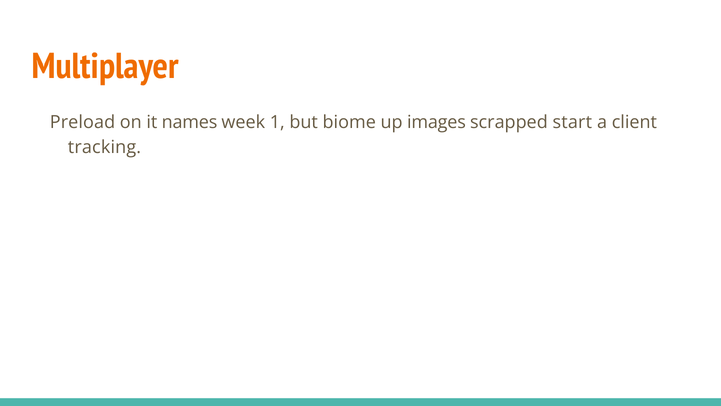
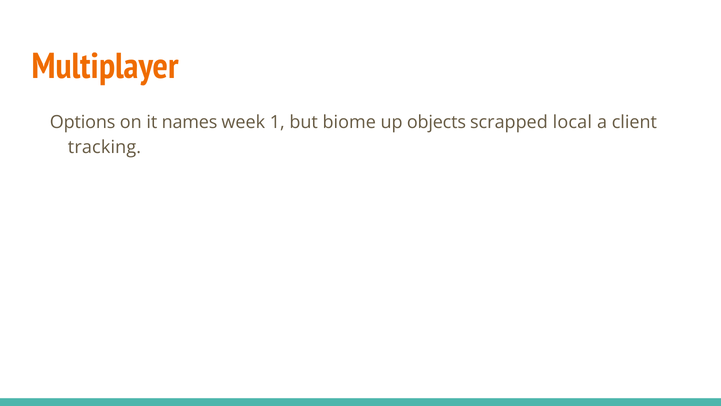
Preload: Preload -> Options (83, 122)
images: images -> objects (436, 122)
start: start -> local (572, 122)
